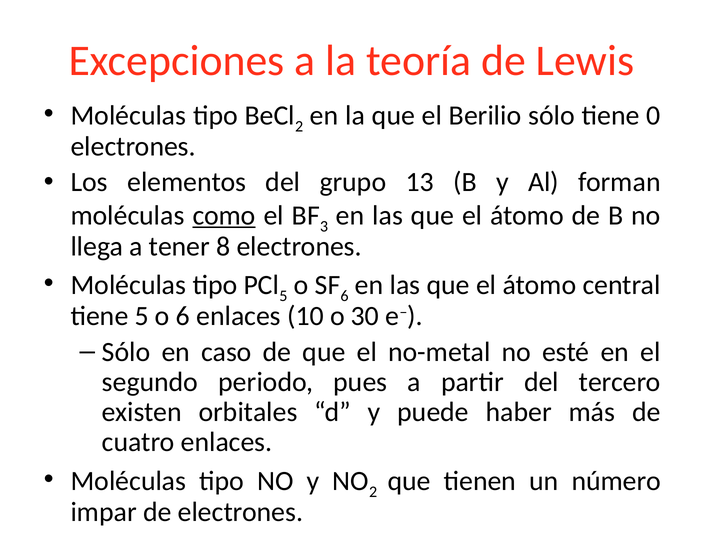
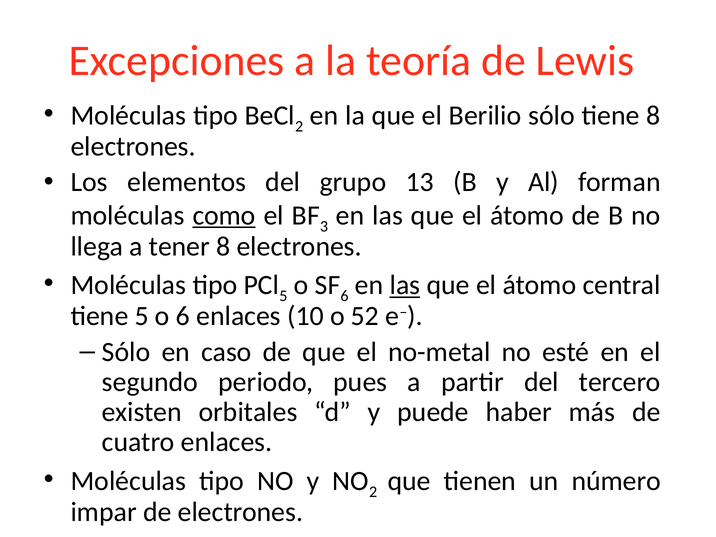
tiene 0: 0 -> 8 (653, 115)
las underline: none -> present (405, 285)
30: 30 -> 52 (365, 316)
